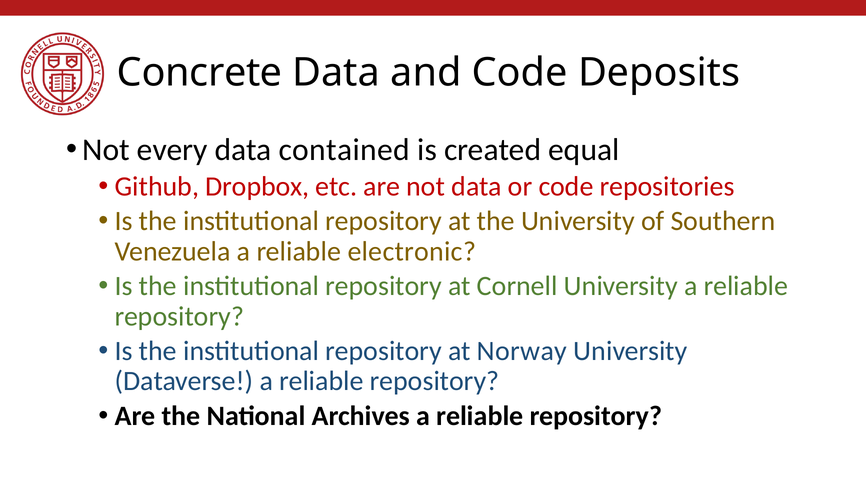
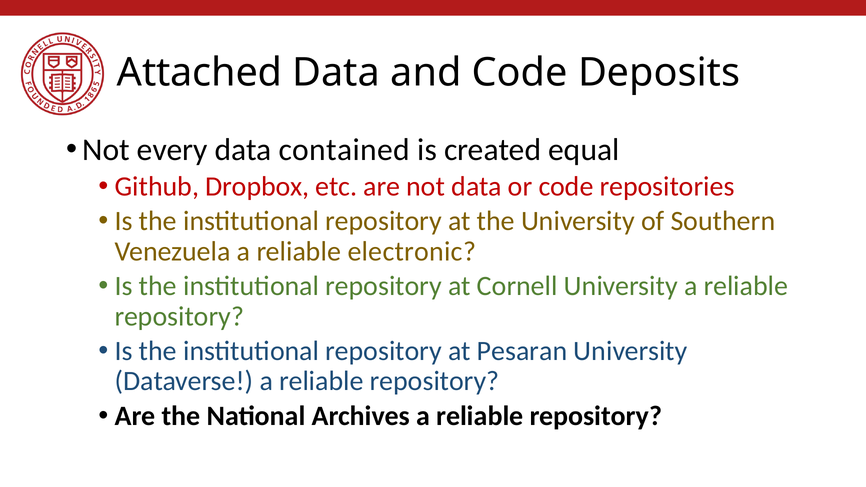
Concrete: Concrete -> Attached (200, 73)
Norway: Norway -> Pesaran (522, 351)
